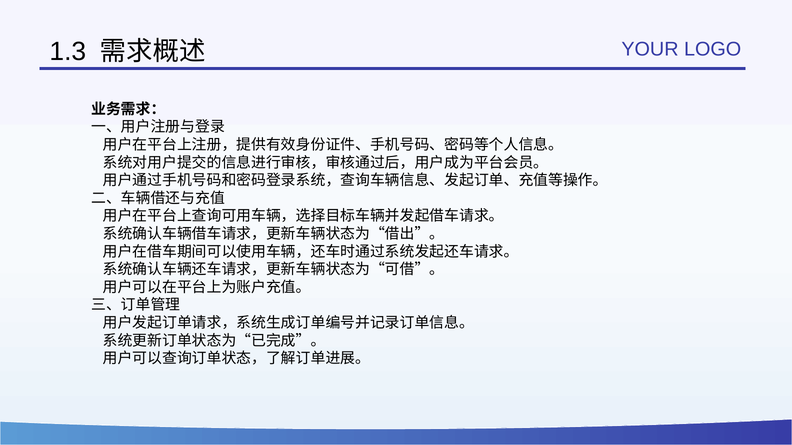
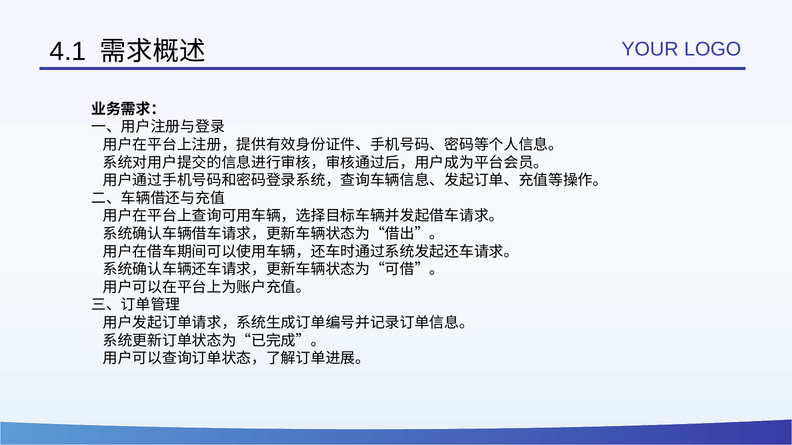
1.3: 1.3 -> 4.1 (68, 52)
